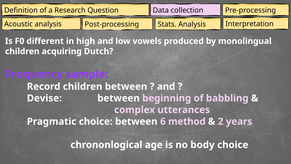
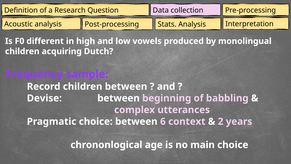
method: method -> context (187, 121)
body: body -> main (203, 145)
